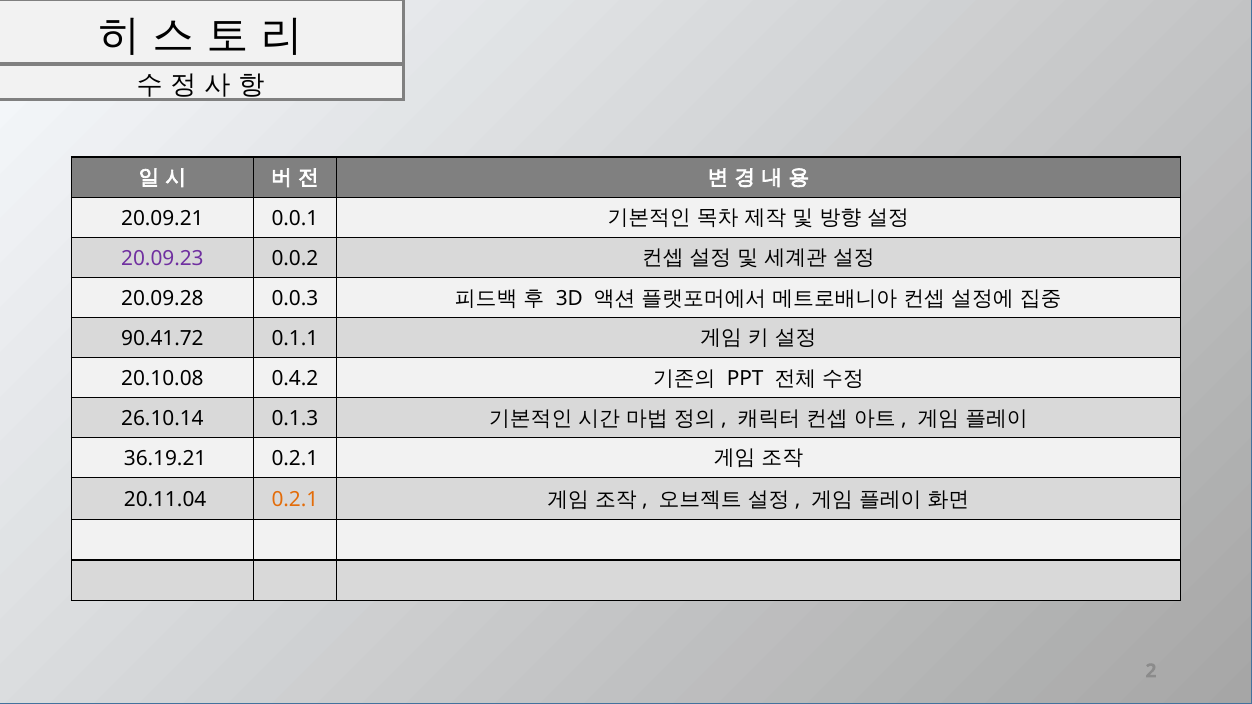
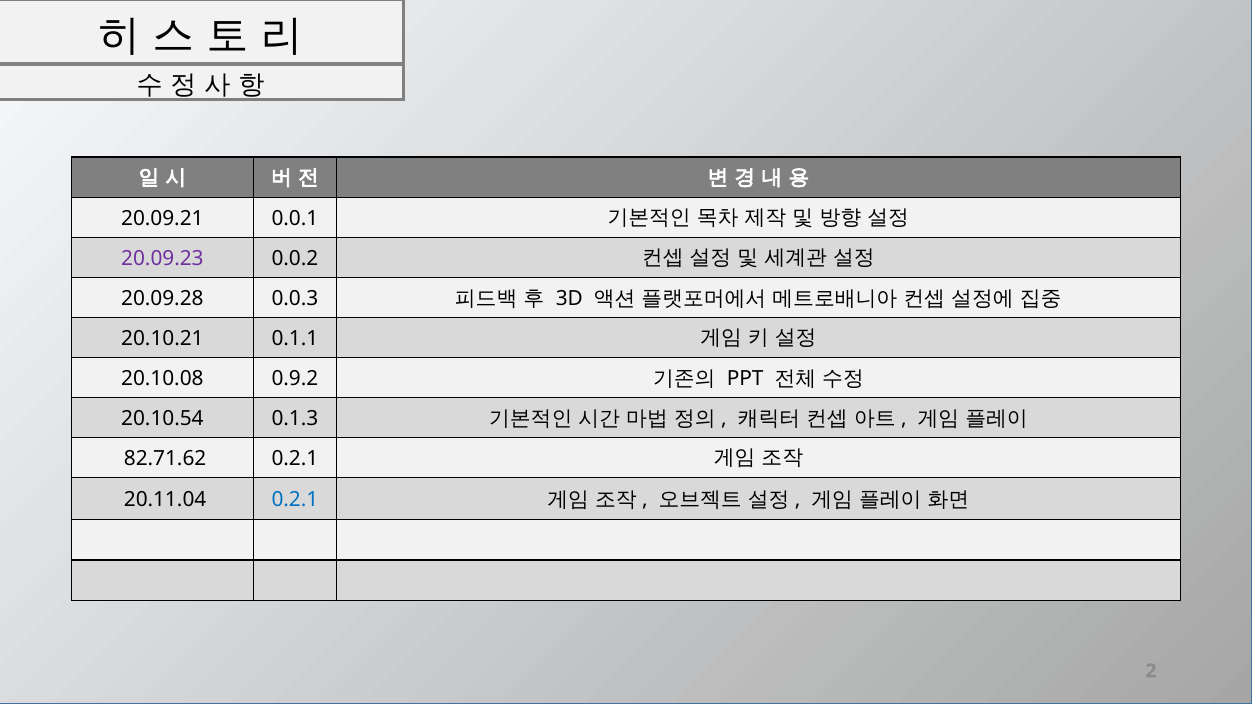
90.41.72: 90.41.72 -> 20.10.21 (162, 339)
0.4.2: 0.4.2 -> 0.9.2 (295, 379)
26.10.14: 26.10.14 -> 20.10.54 (162, 419)
36.19.21: 36.19.21 -> 82.71.62 (165, 459)
0.2.1 colour: orange -> blue (295, 500)
